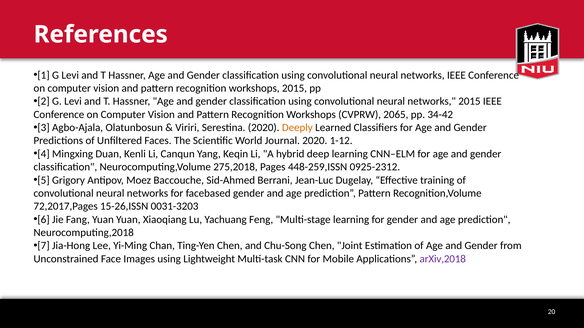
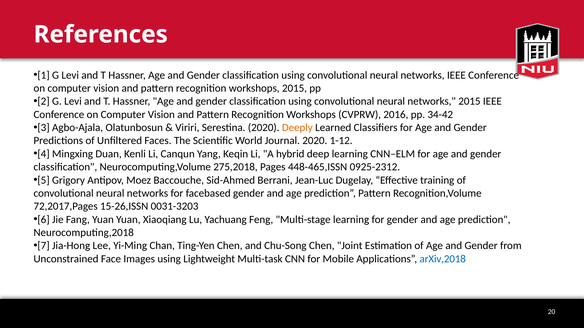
2065: 2065 -> 2016 (396, 115)
448-259,ISSN: 448-259,ISSN -> 448-465,ISSN (318, 167)
arXiv,2018 colour: purple -> blue (443, 259)
